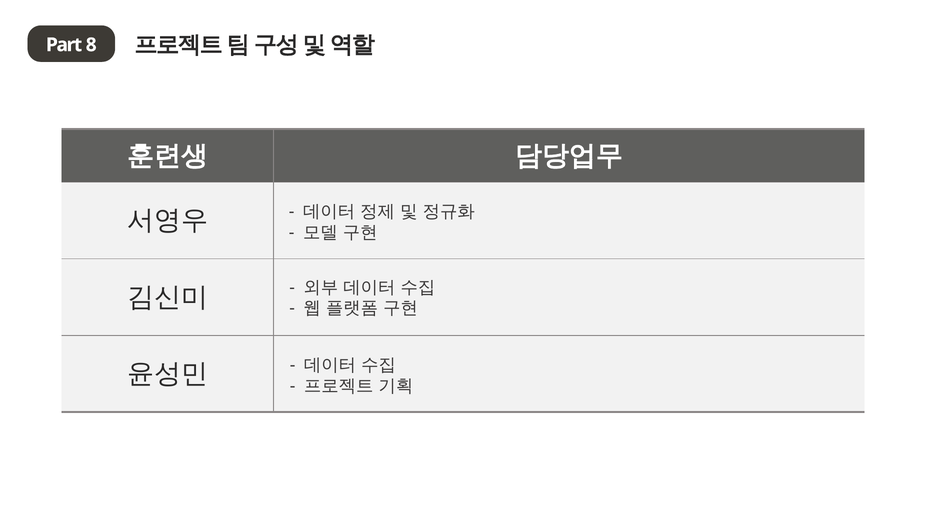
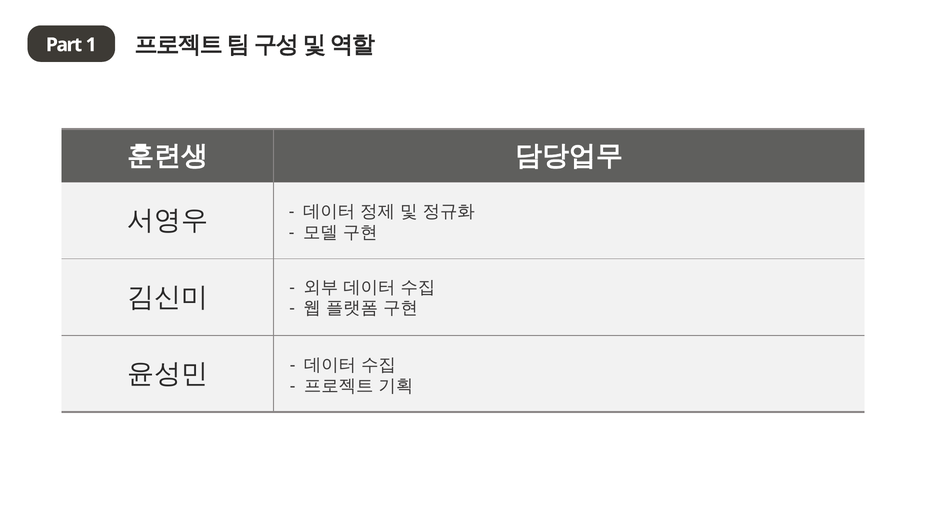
8: 8 -> 1 (91, 45)
